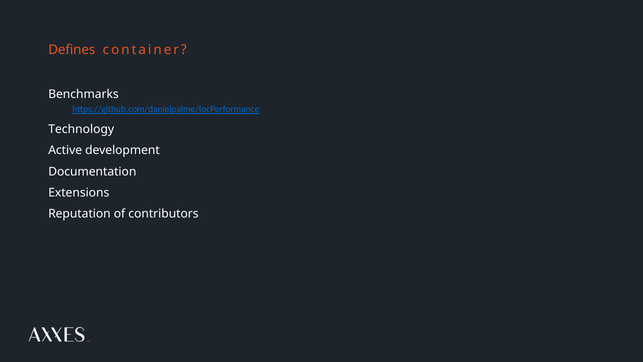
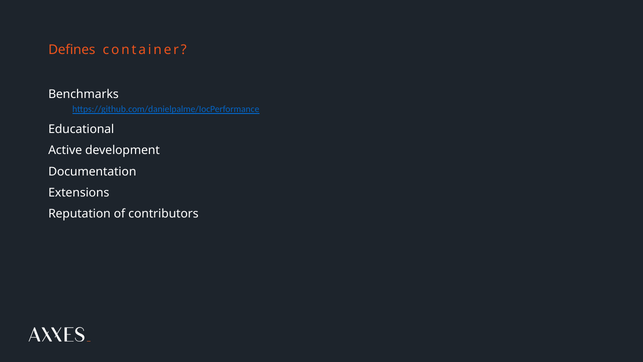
Technology: Technology -> Educational (81, 129)
